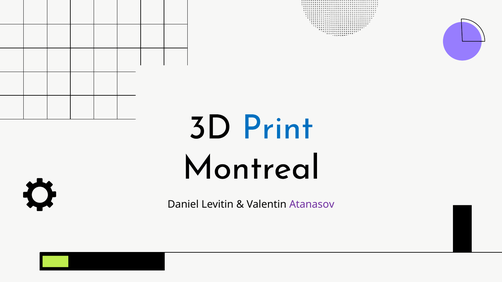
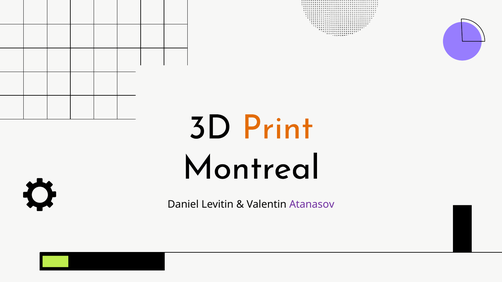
Print colour: blue -> orange (278, 128)
